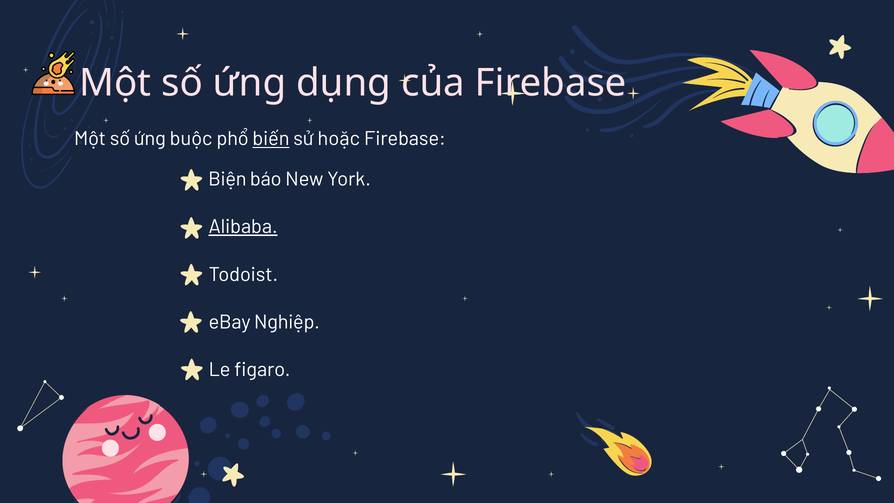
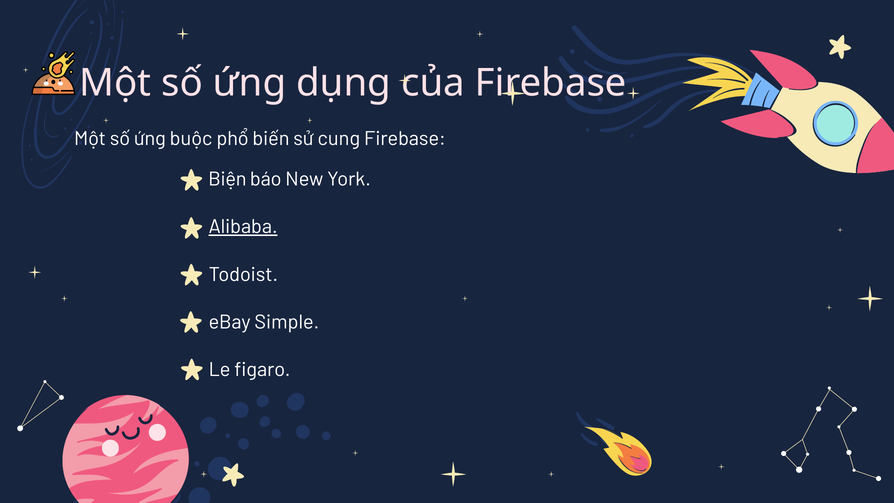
biến underline: present -> none (271, 139)
hoặc: hoặc -> cung (339, 139)
Nghiệp: Nghiệp -> Simple (287, 322)
